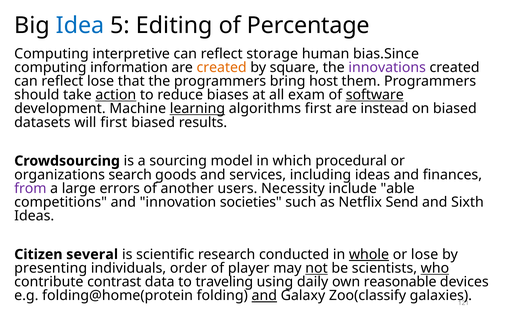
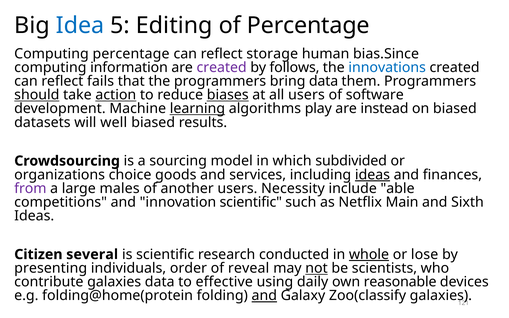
Computing interpretive: interpretive -> percentage (131, 54)
created colour: orange -> purple (222, 67)
square: square -> follows (294, 67)
innovations colour: purple -> blue (387, 67)
reflect lose: lose -> fails (101, 81)
bring host: host -> data (324, 81)
should underline: none -> present (37, 95)
biases underline: none -> present (228, 95)
all exam: exam -> users (306, 95)
software underline: present -> none (375, 95)
algorithms first: first -> play (318, 109)
will first: first -> well (114, 122)
procedural: procedural -> subdivided (351, 161)
search: search -> choice (130, 175)
ideas underline: none -> present (372, 175)
errors: errors -> males (120, 188)
innovation societies: societies -> scientific (251, 202)
Send: Send -> Main (402, 202)
player: player -> reveal (249, 268)
who underline: present -> none (435, 268)
contribute contrast: contrast -> galaxies (114, 282)
traveling: traveling -> effective (224, 282)
